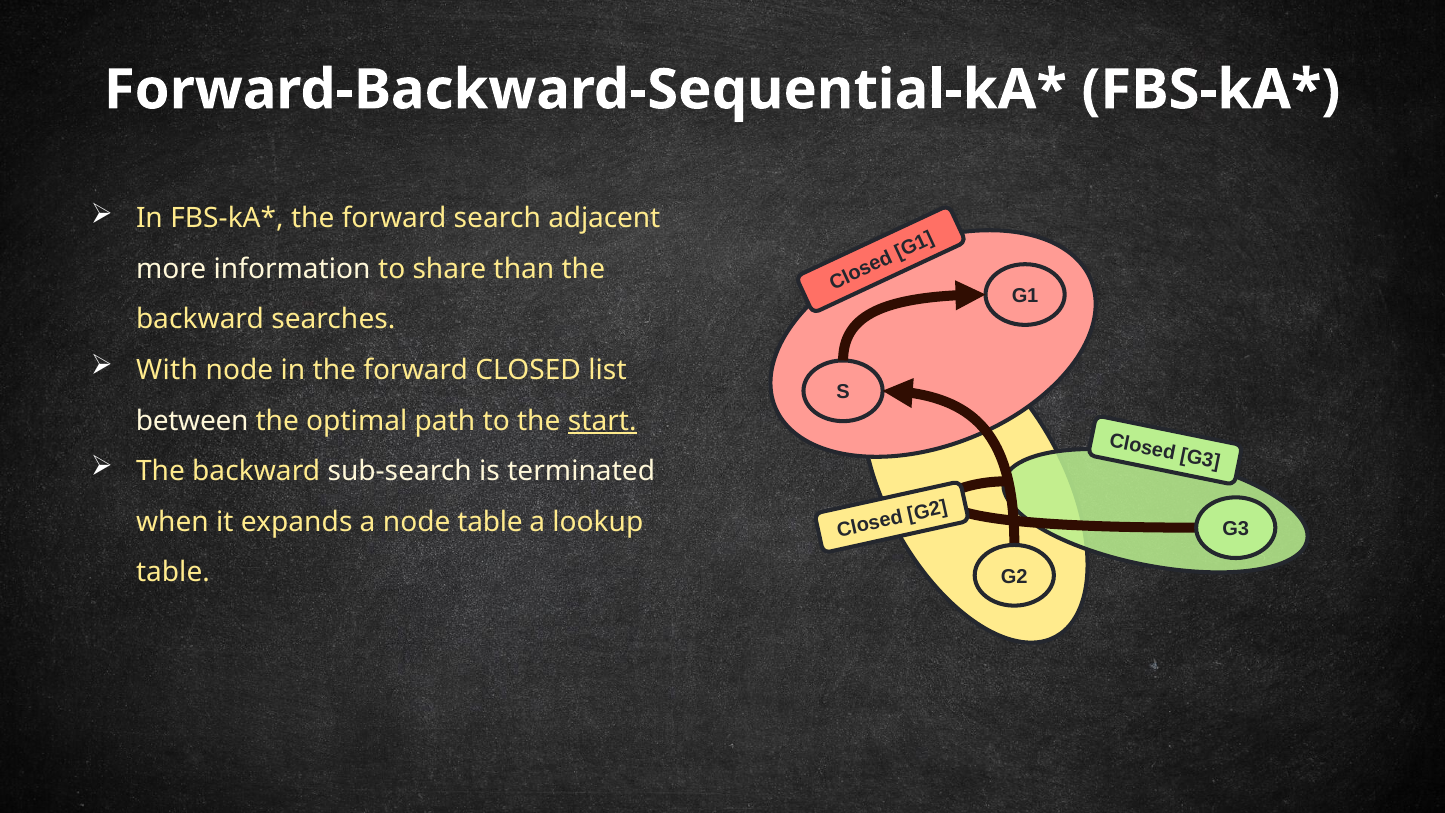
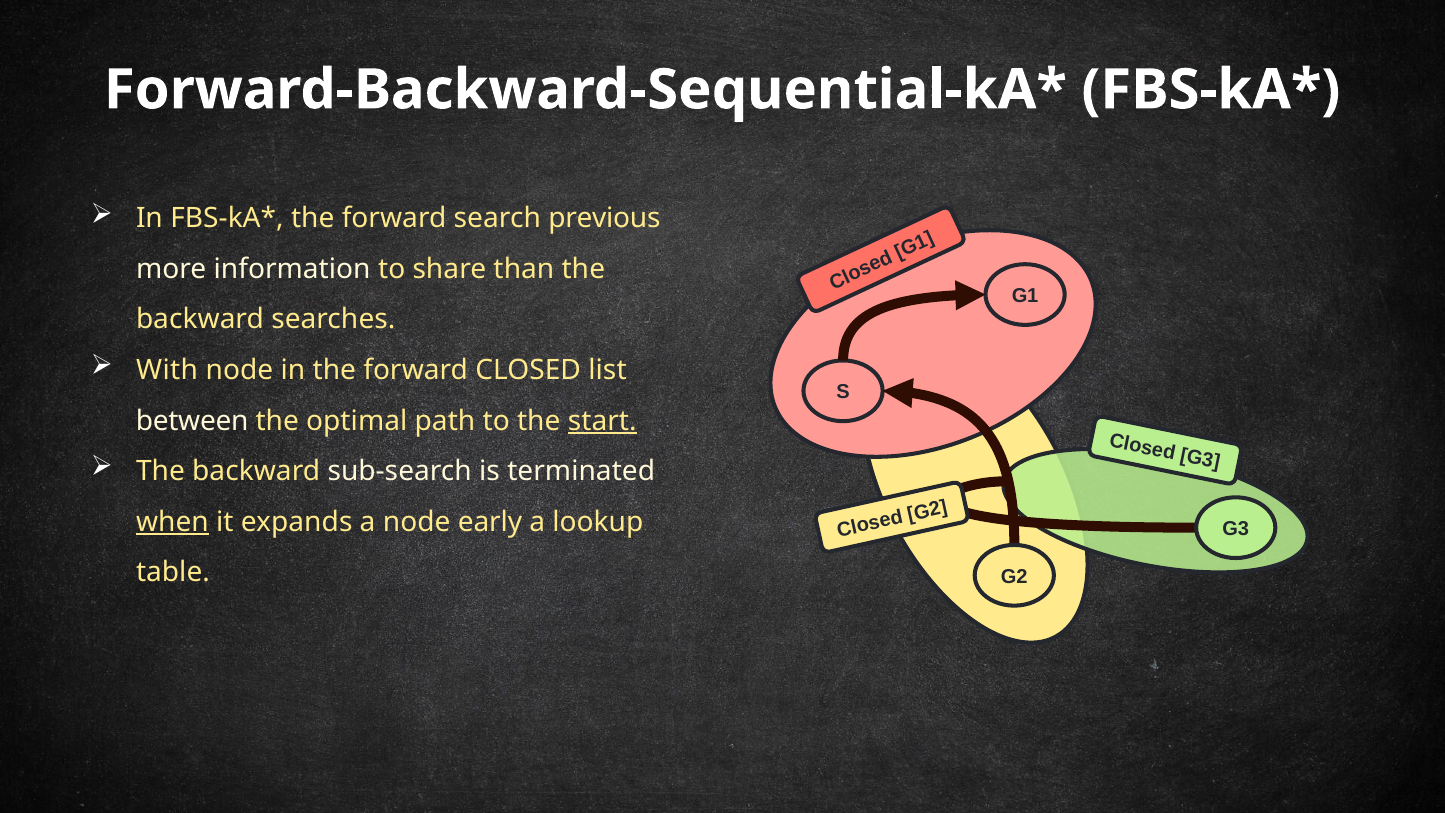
adjacent: adjacent -> previous (604, 218)
when underline: none -> present (172, 522)
node table: table -> early (490, 522)
